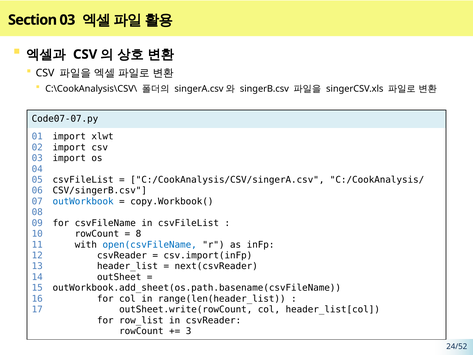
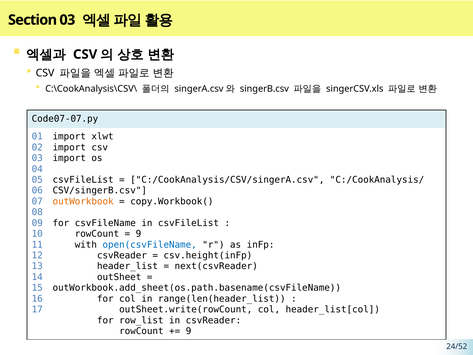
outWorkbook colour: blue -> orange (83, 201)
8: 8 -> 9 (139, 234)
csv.import(inFp: csv.import(inFp -> csv.height(inFp (208, 255)
3: 3 -> 9 (189, 331)
